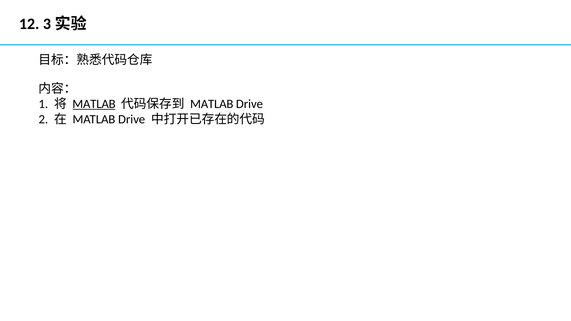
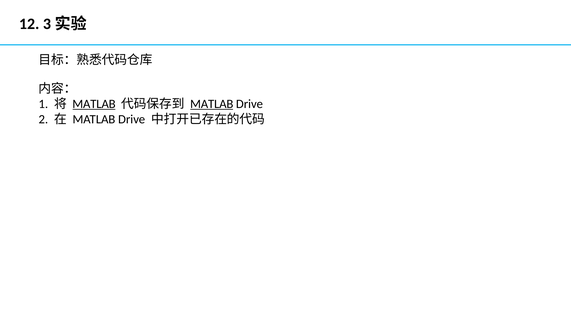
MATLAB underline: none -> present (212, 104)
